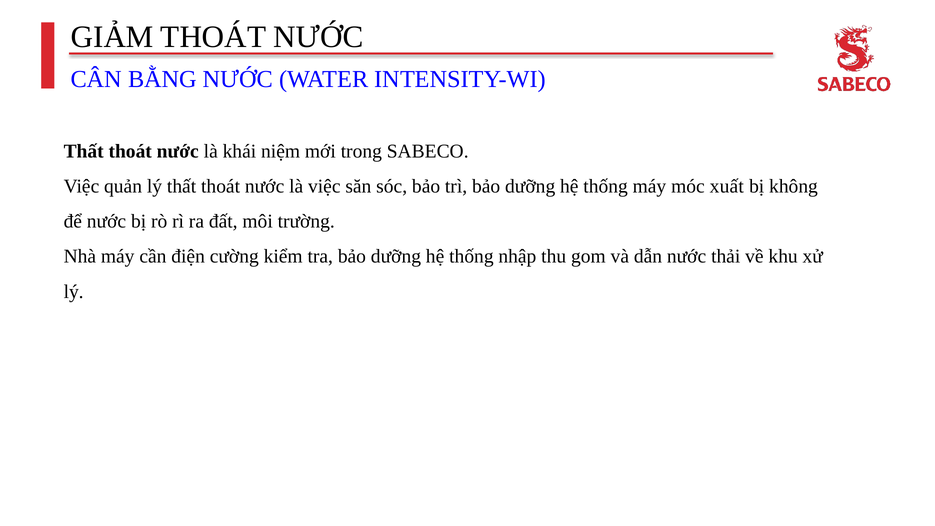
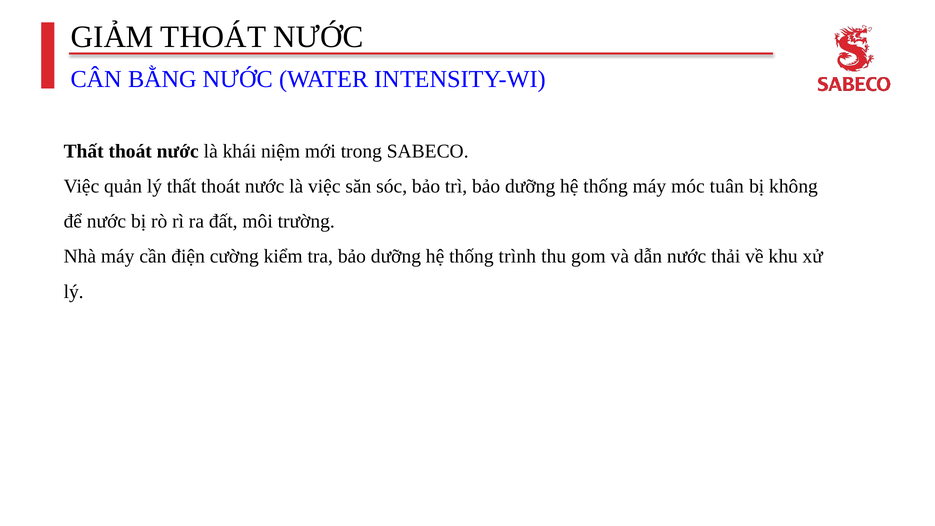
xuất: xuất -> tuân (727, 186)
nhập: nhập -> trình (517, 256)
